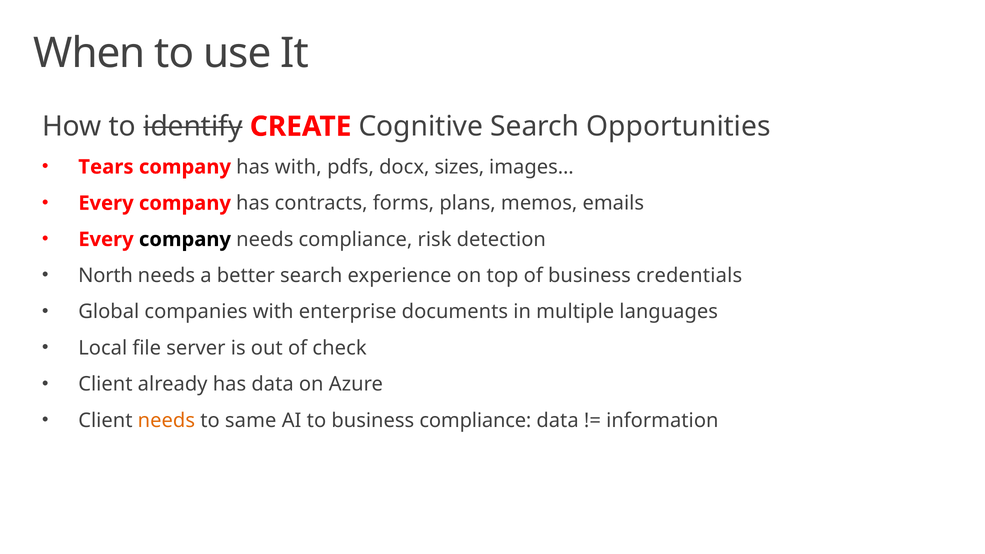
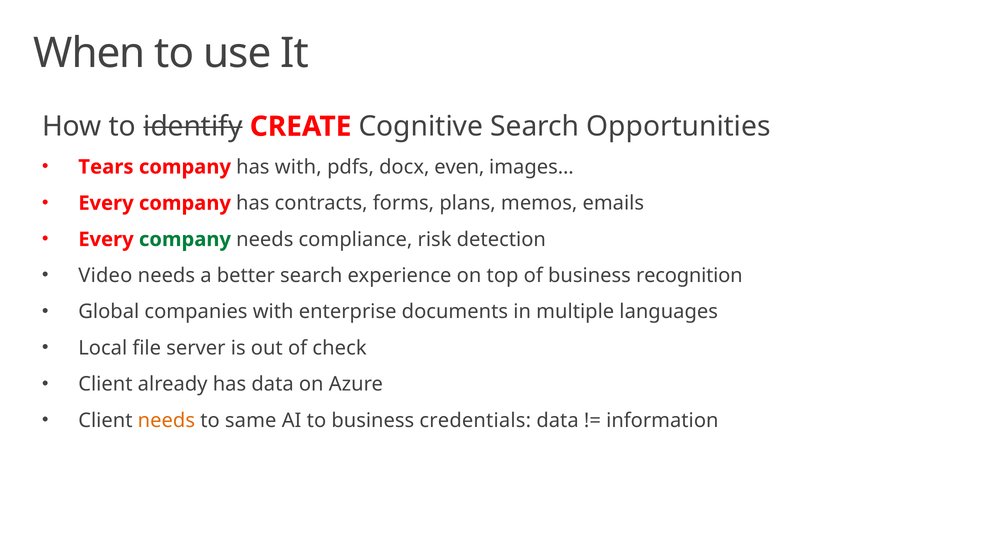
sizes: sizes -> even (459, 167)
company colour: black -> green (185, 239)
North: North -> Video (105, 276)
credentials: credentials -> recognition (689, 276)
business compliance: compliance -> credentials (475, 420)
